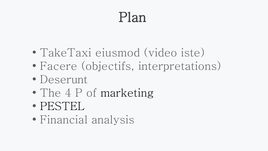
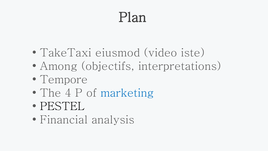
Facere: Facere -> Among (59, 66)
Deserunt: Deserunt -> Tempore (64, 79)
marketing colour: black -> blue (127, 93)
